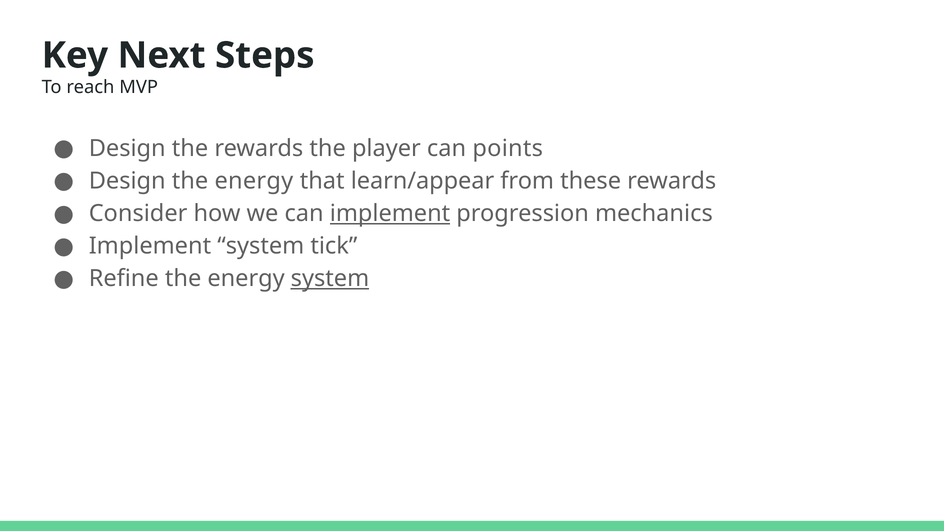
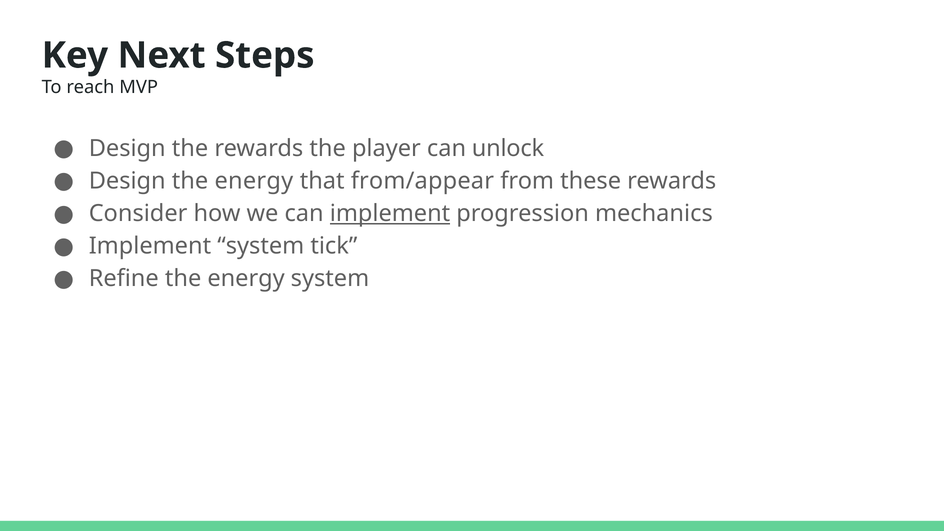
points: points -> unlock (508, 148)
learn/appear: learn/appear -> from/appear (422, 181)
system underline: present -> none (330, 279)
